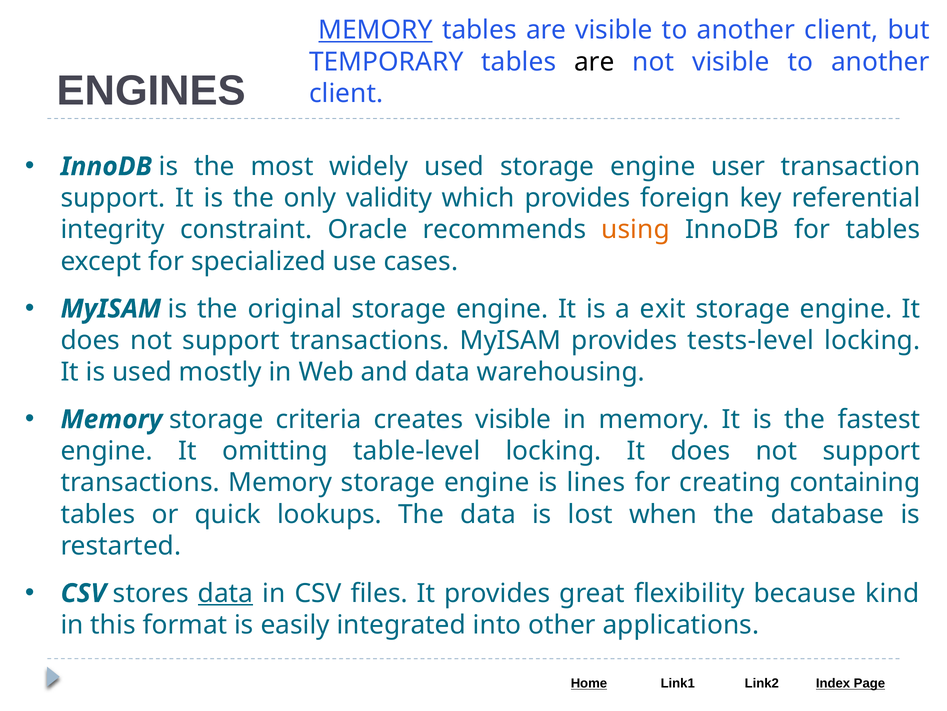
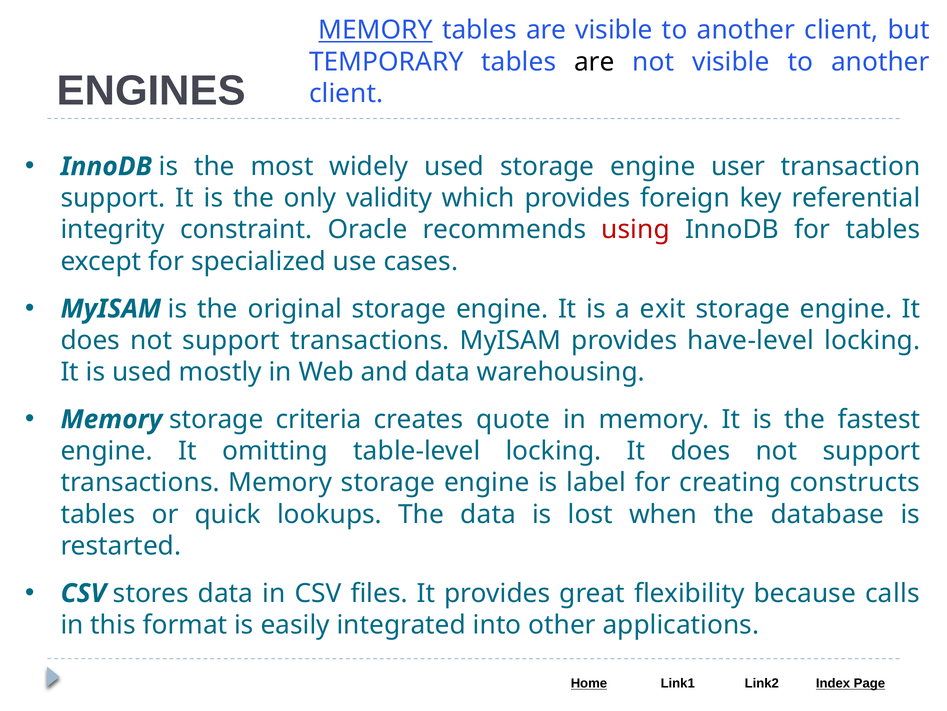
using colour: orange -> red (636, 230)
tests-level: tests-level -> have-level (751, 340)
creates visible: visible -> quote (513, 419)
lines: lines -> label (596, 482)
containing: containing -> constructs (855, 482)
data underline: present -> none (226, 593)
kind: kind -> calls (892, 593)
